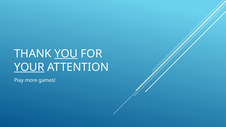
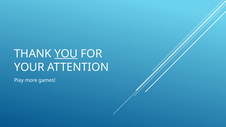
YOUR underline: present -> none (29, 67)
